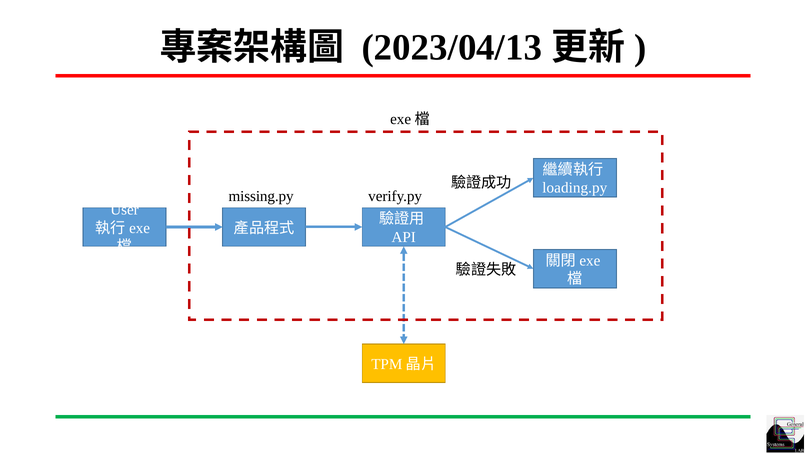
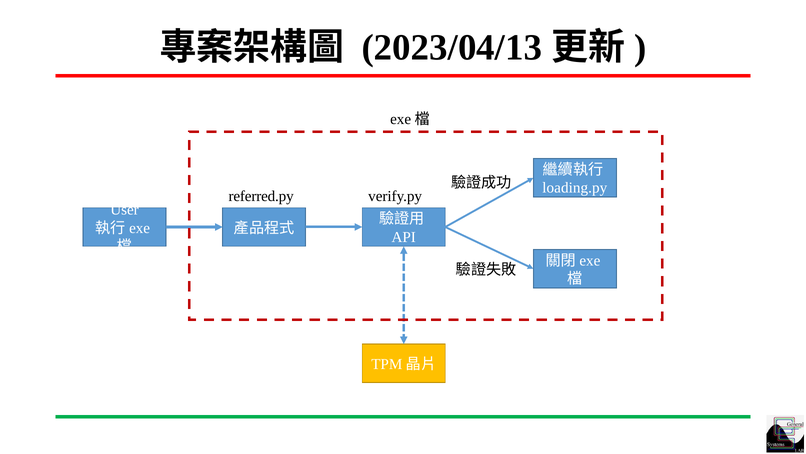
missing.py: missing.py -> referred.py (261, 196)
